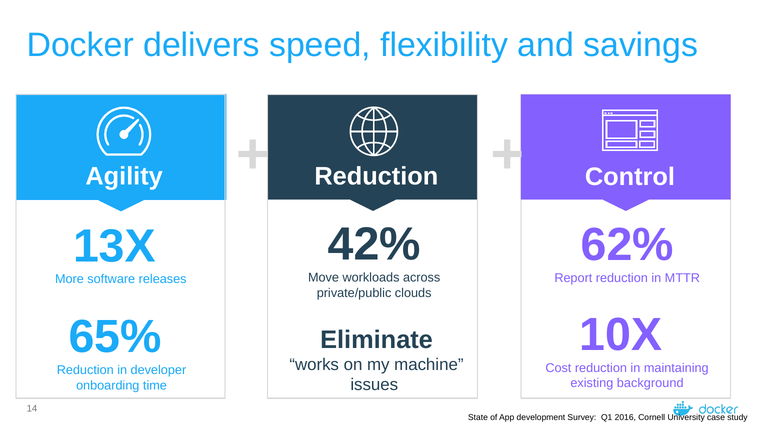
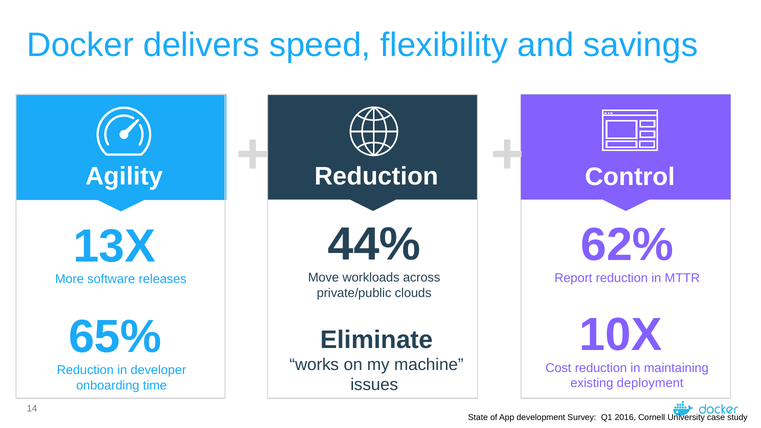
42%: 42% -> 44% (374, 245)
background: background -> deployment (650, 383)
